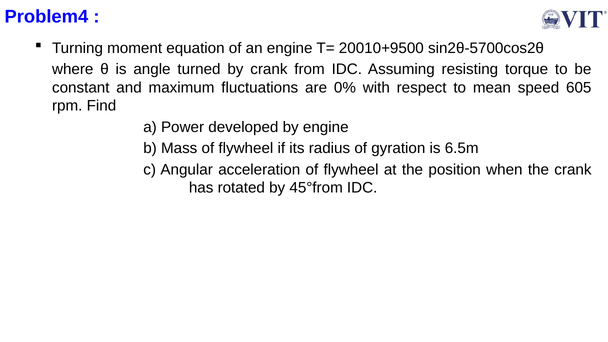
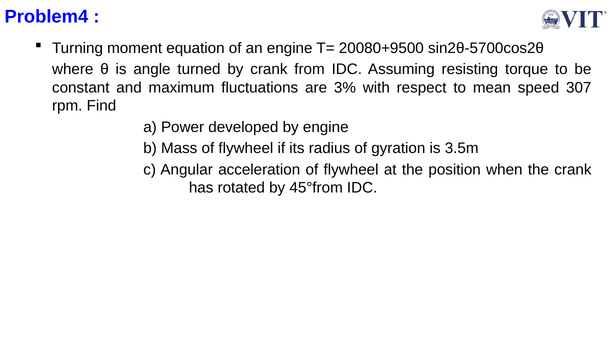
20010+9500: 20010+9500 -> 20080+9500 (381, 48)
0%: 0% -> 3% (345, 88)
605: 605 -> 307 (579, 88)
6.5m: 6.5m -> 3.5m (462, 148)
